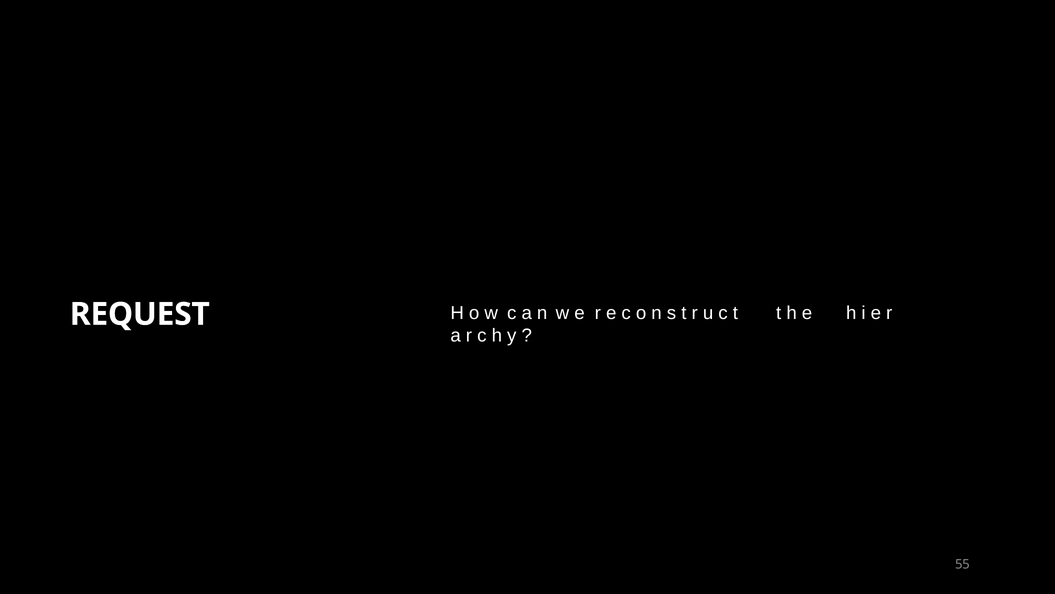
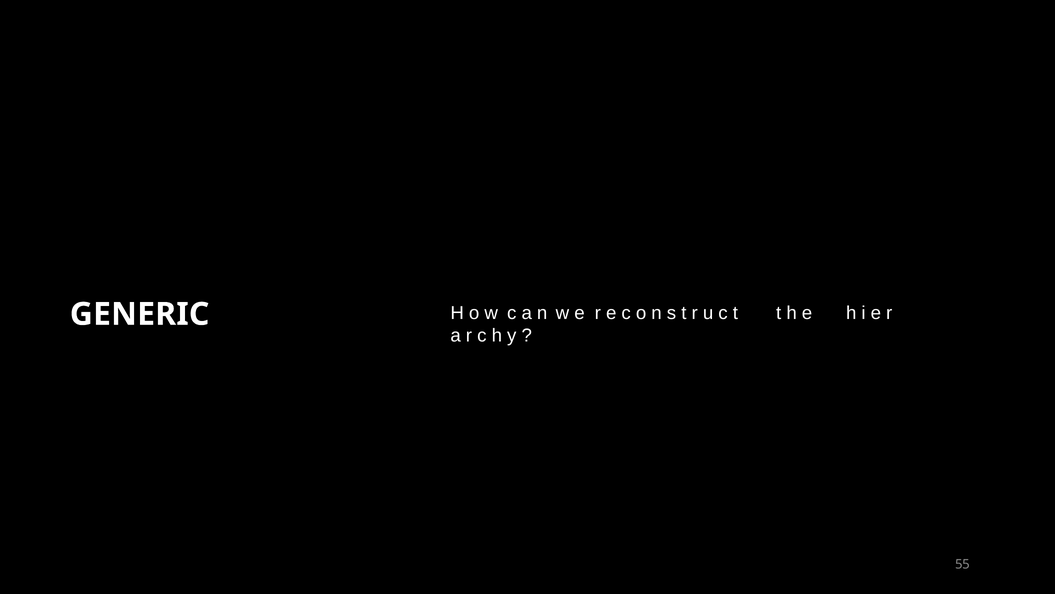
REQUEST: REQUEST -> GENERIC (140, 314)
